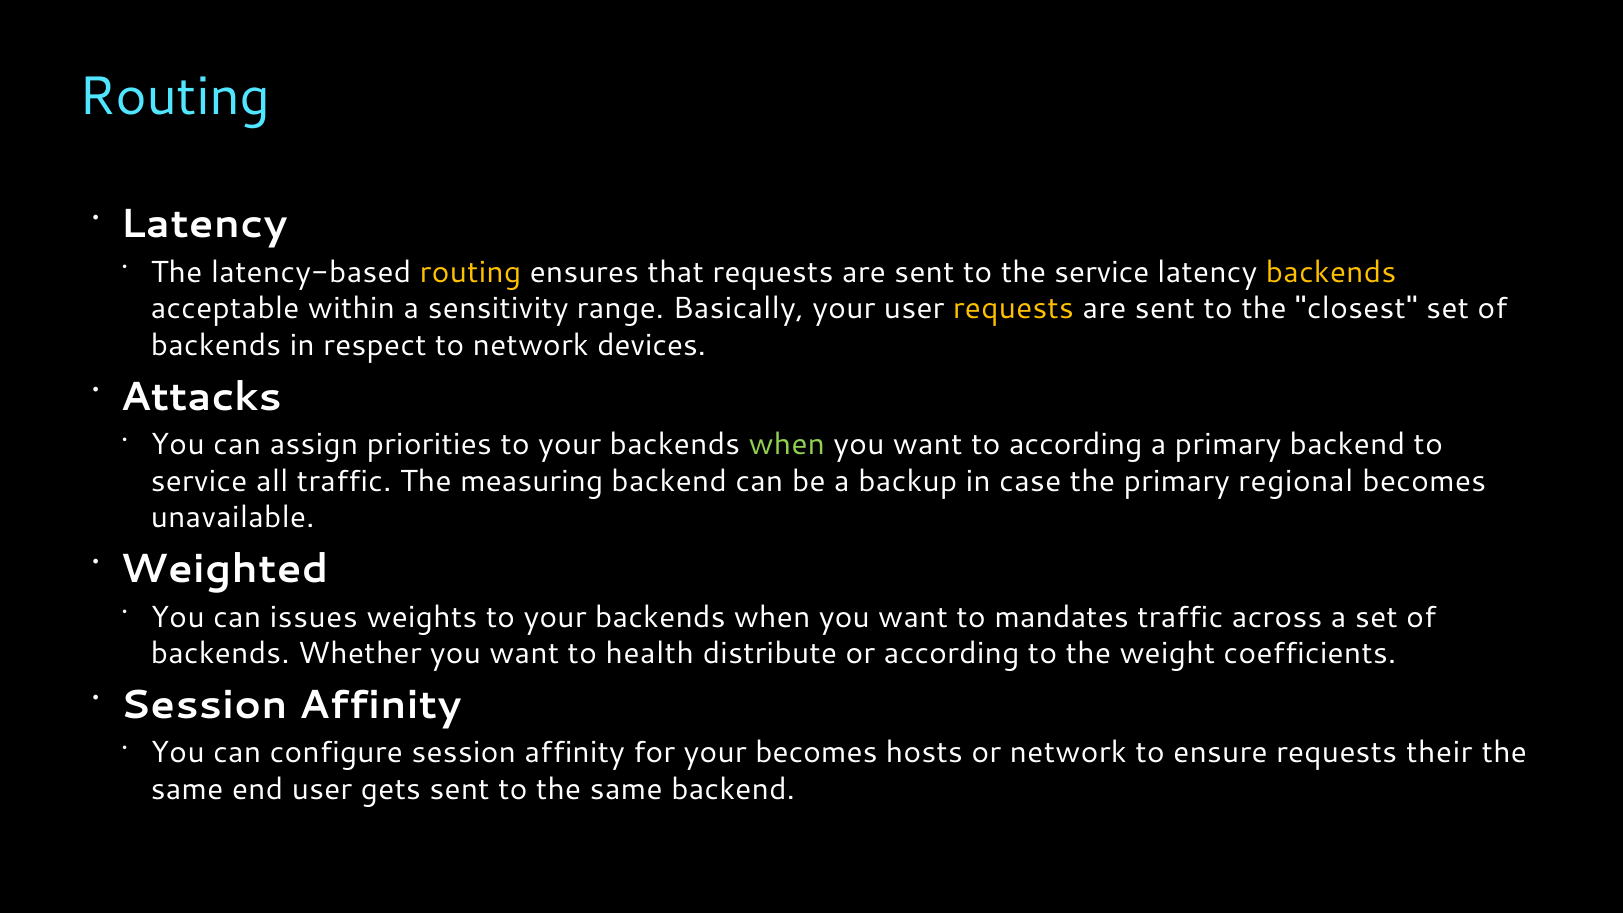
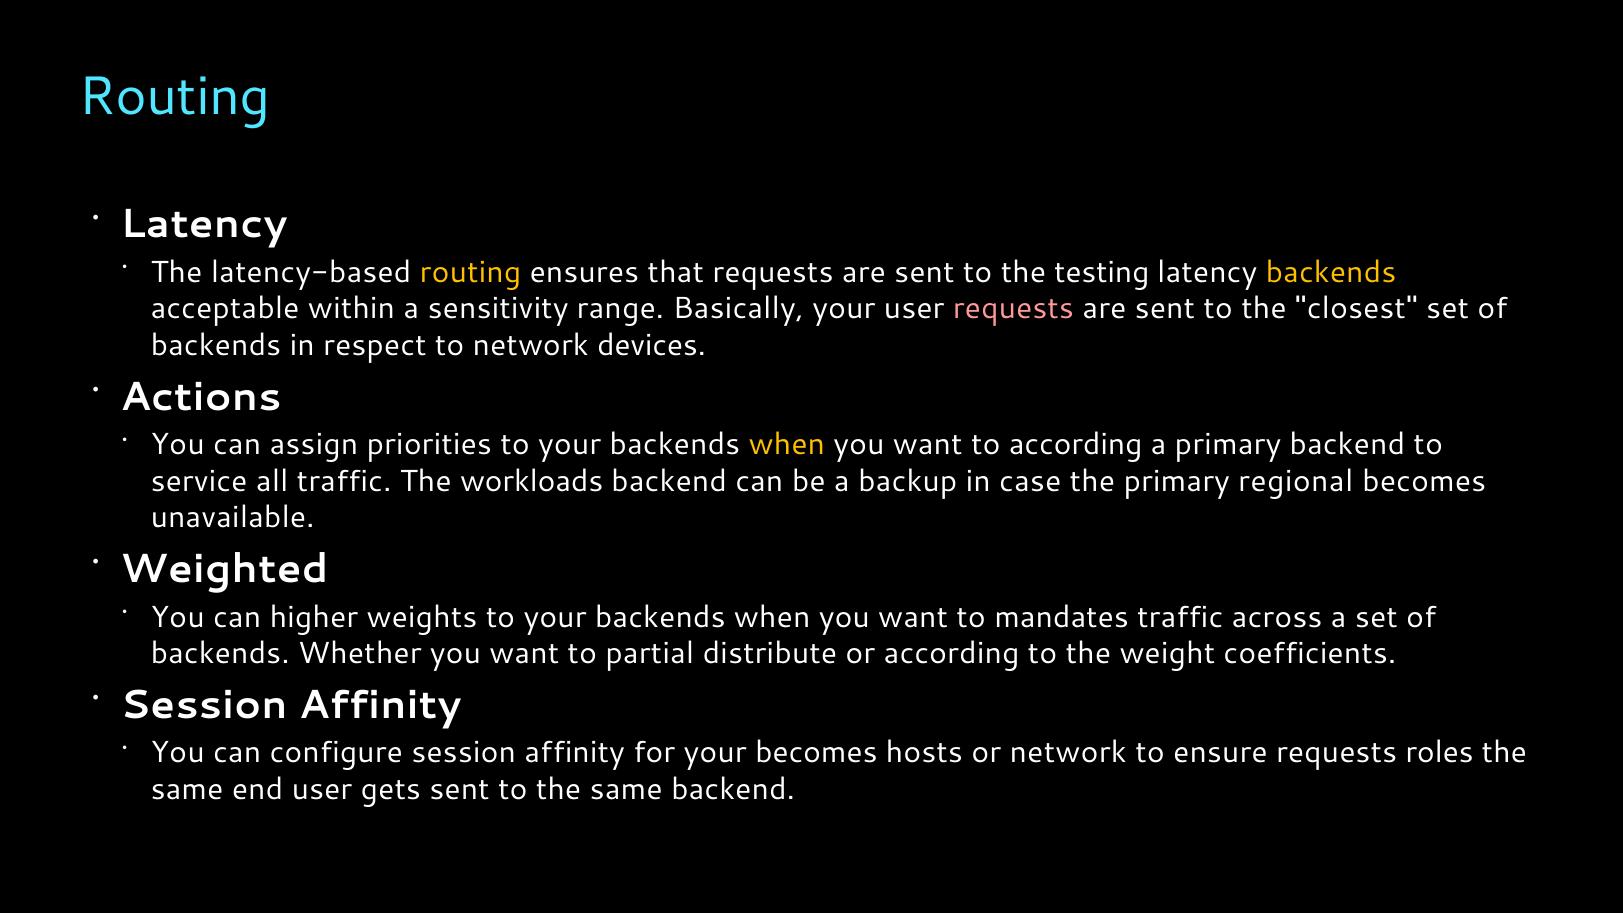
the service: service -> testing (1102, 272)
requests colour: yellow -> pink (1013, 309)
Attacks: Attacks -> Actions (201, 397)
when colour: light green -> yellow (787, 445)
measuring: measuring -> workloads (532, 481)
issues: issues -> higher (314, 617)
health: health -> partial (650, 653)
their: their -> roles (1440, 753)
